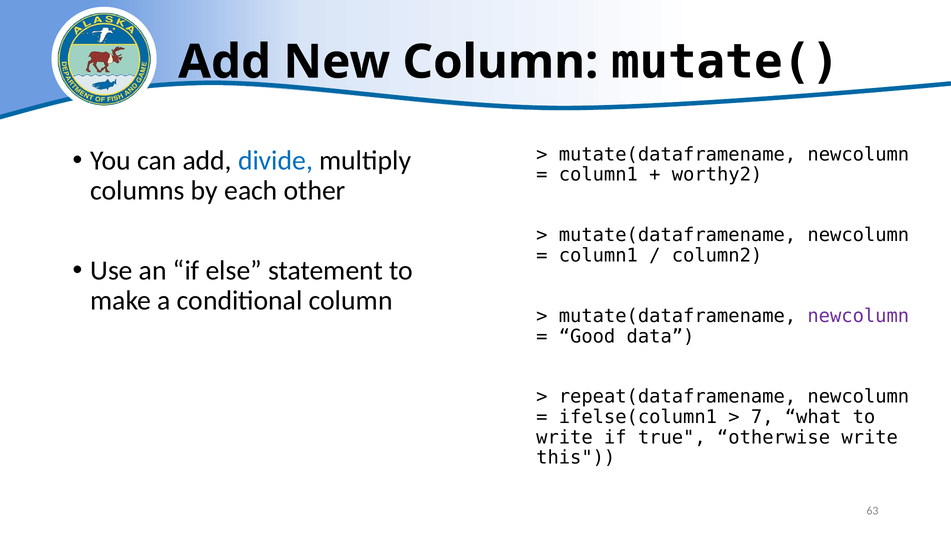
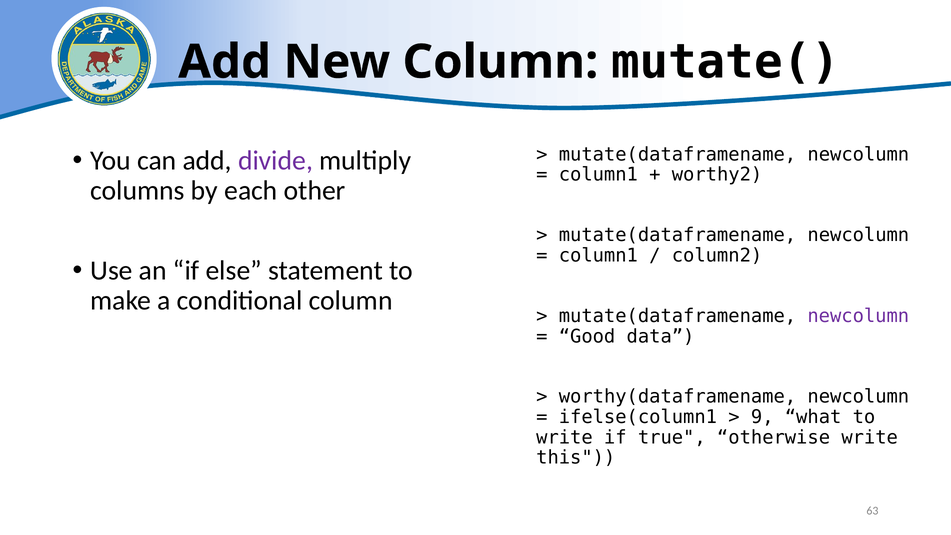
divide colour: blue -> purple (276, 161)
repeat(dataframename: repeat(dataframename -> worthy(dataframename (677, 397)
7: 7 -> 9 (762, 417)
